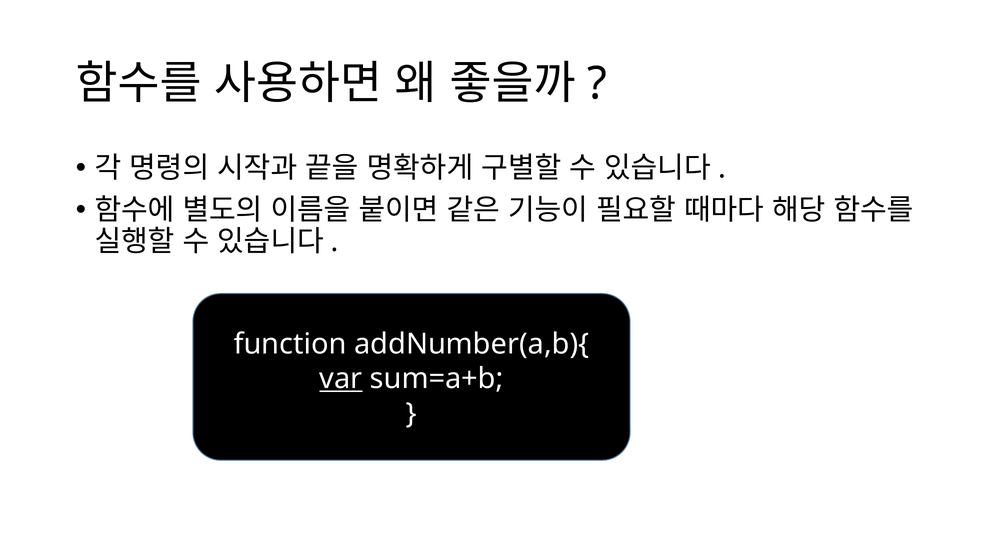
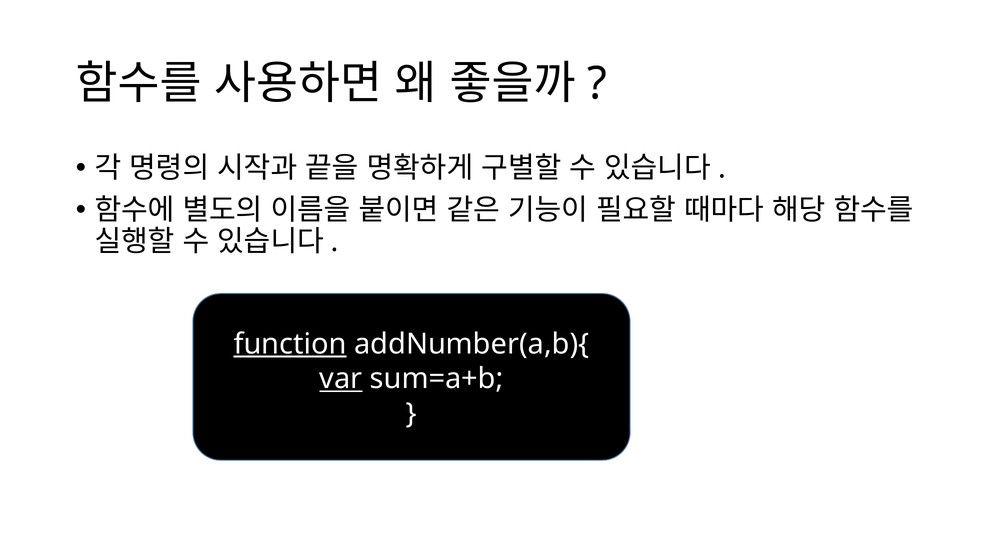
function underline: none -> present (290, 344)
